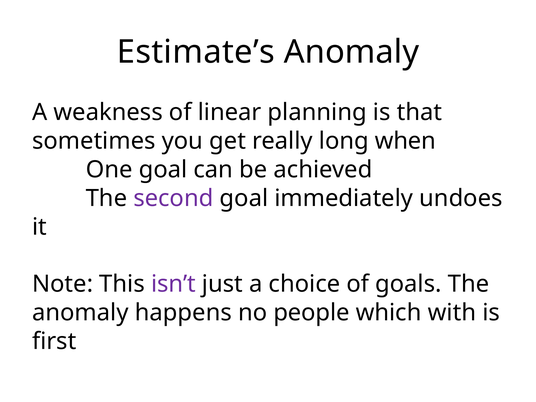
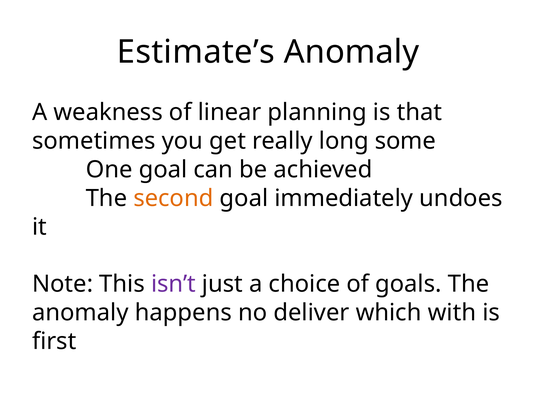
when: when -> some (405, 141)
second colour: purple -> orange (173, 198)
people: people -> deliver (311, 313)
